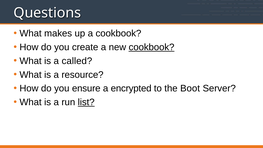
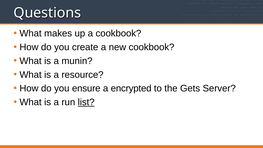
cookbook underline: present -> none (152, 47)
called: called -> munin (77, 61)
Boot: Boot -> Gets (190, 88)
